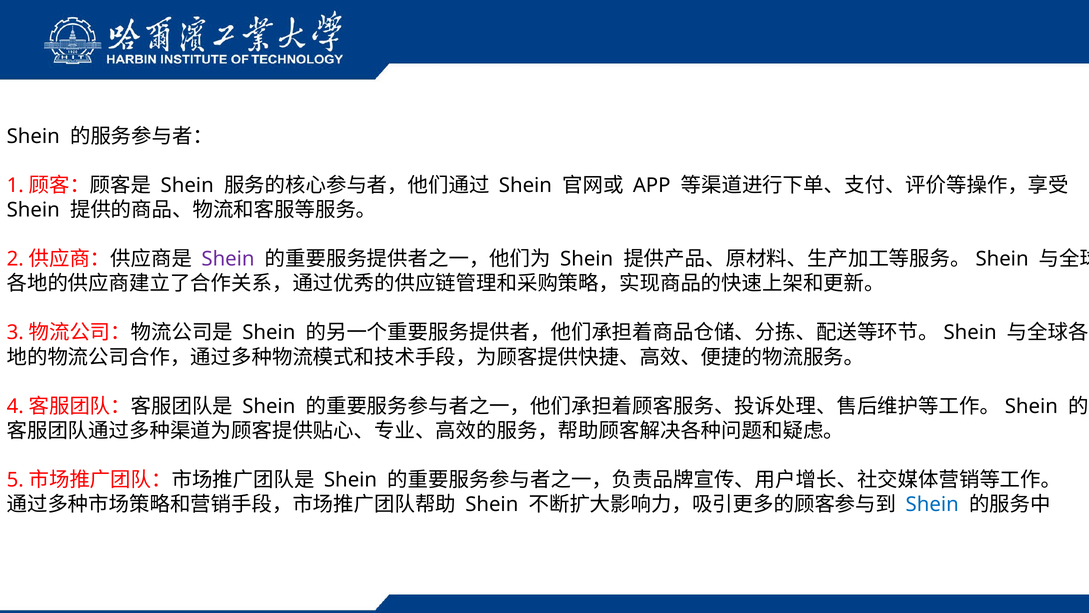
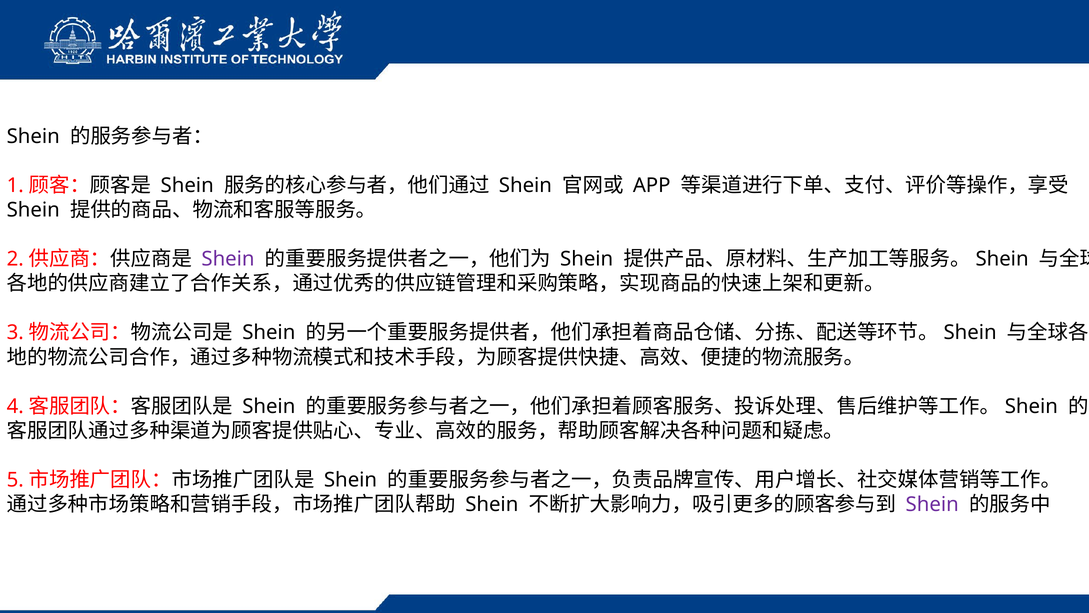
Shein colour: blue -> purple (932, 504)
